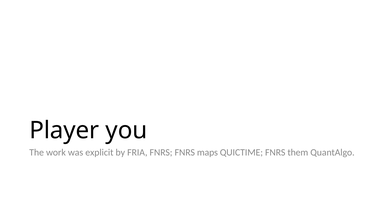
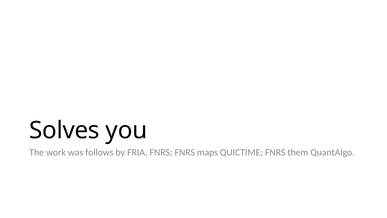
Player: Player -> Solves (64, 130)
explicit: explicit -> follows (99, 152)
